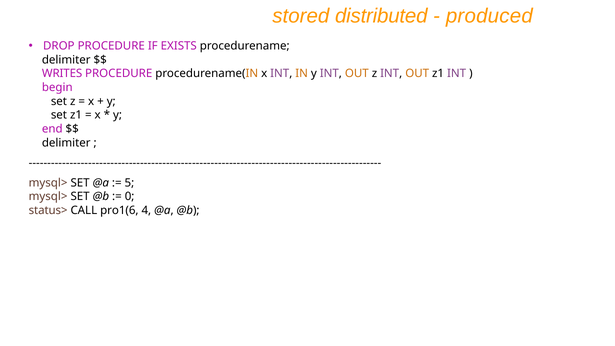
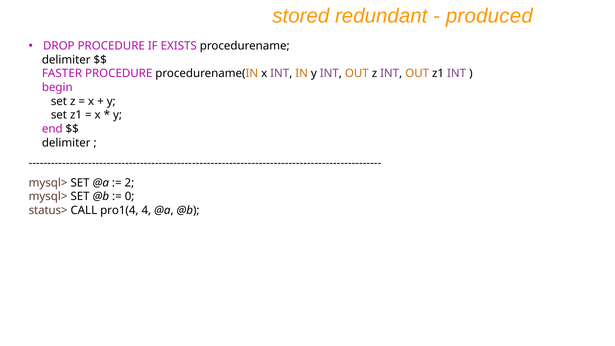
distributed: distributed -> redundant (381, 16)
WRITES: WRITES -> FASTER (62, 74)
5: 5 -> 2 (129, 183)
pro1(6: pro1(6 -> pro1(4 (119, 210)
